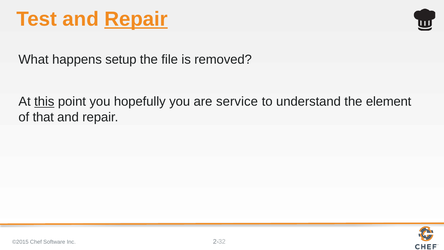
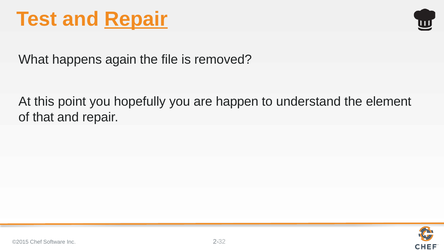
setup: setup -> again (121, 59)
this underline: present -> none (44, 102)
service: service -> happen (237, 102)
